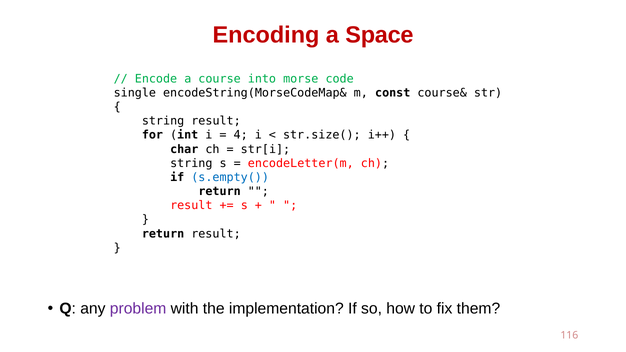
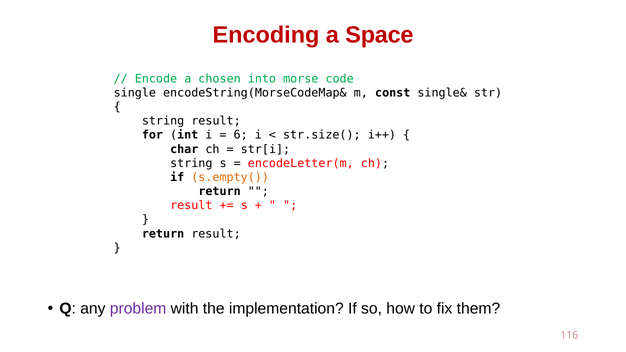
course: course -> chosen (220, 79)
course&: course& -> single& (442, 93)
4: 4 -> 6 (241, 135)
s.empty( colour: blue -> orange (230, 177)
